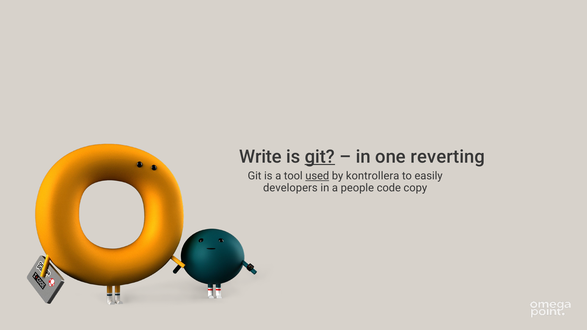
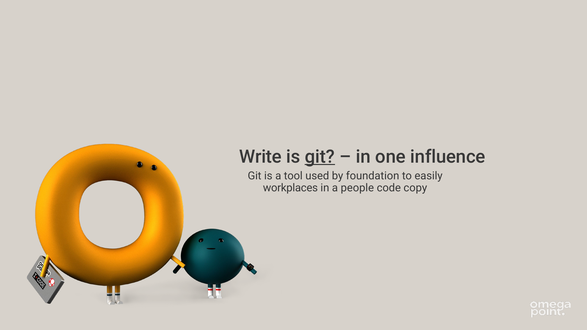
reverting: reverting -> influence (448, 157)
used underline: present -> none (317, 176)
kontrollera: kontrollera -> foundation (373, 176)
developers: developers -> workplaces (290, 188)
